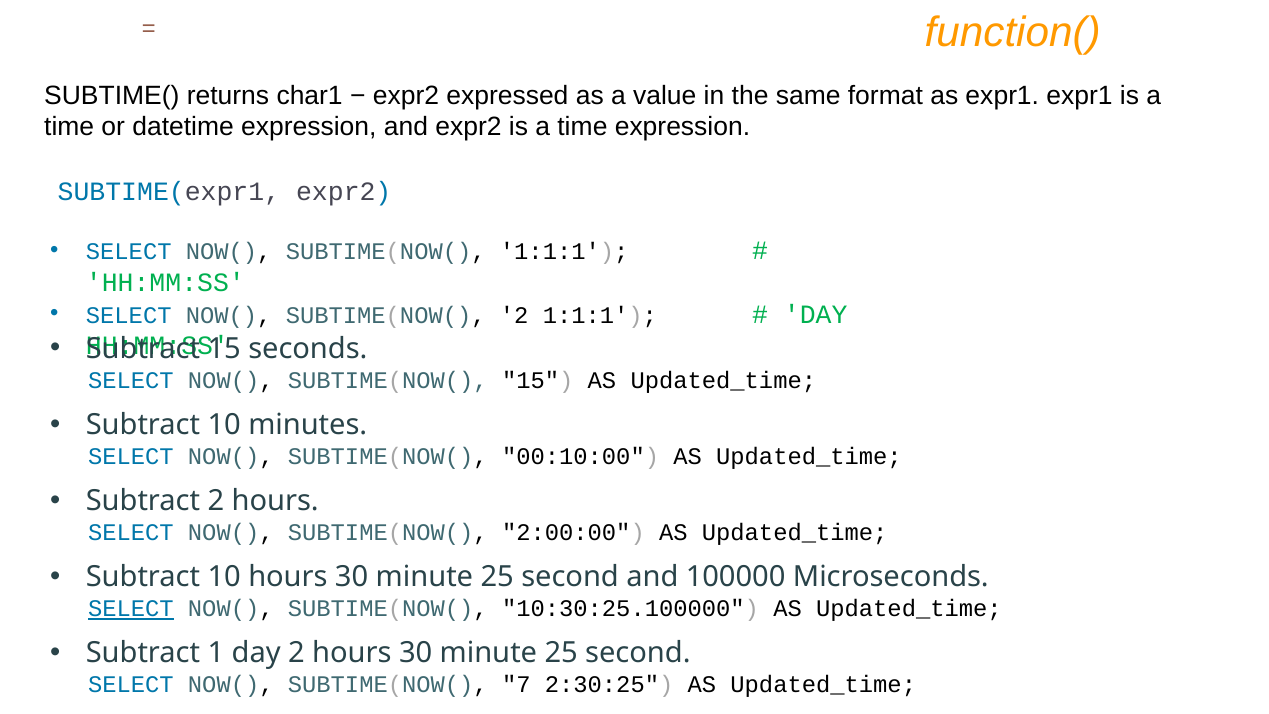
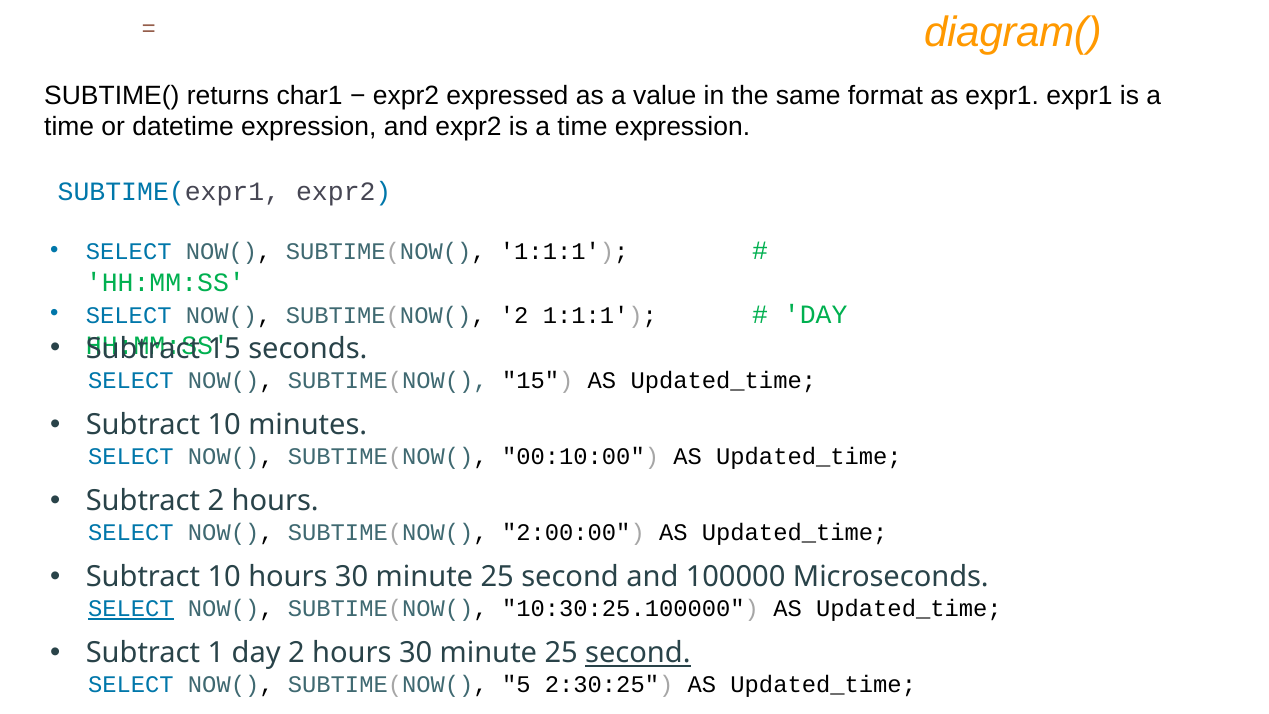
function(: function( -> diagram( (1013, 33)
second underline: none -> present (638, 653)
7: 7 -> 5 (516, 685)
